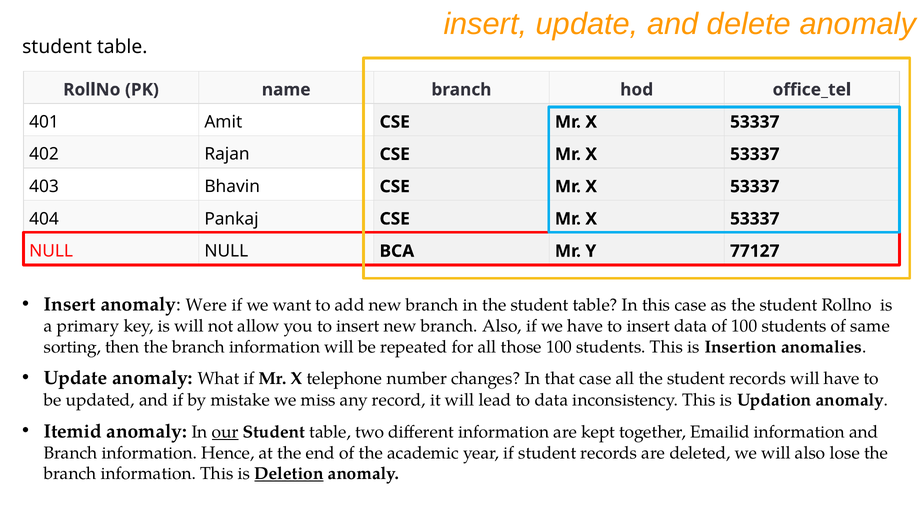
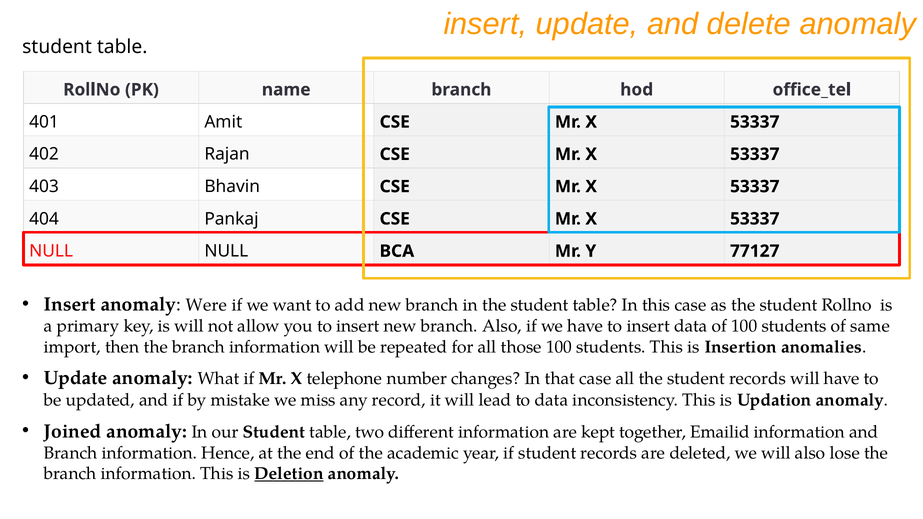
sorting: sorting -> import (72, 347)
Itemid: Itemid -> Joined (73, 431)
our underline: present -> none (225, 432)
